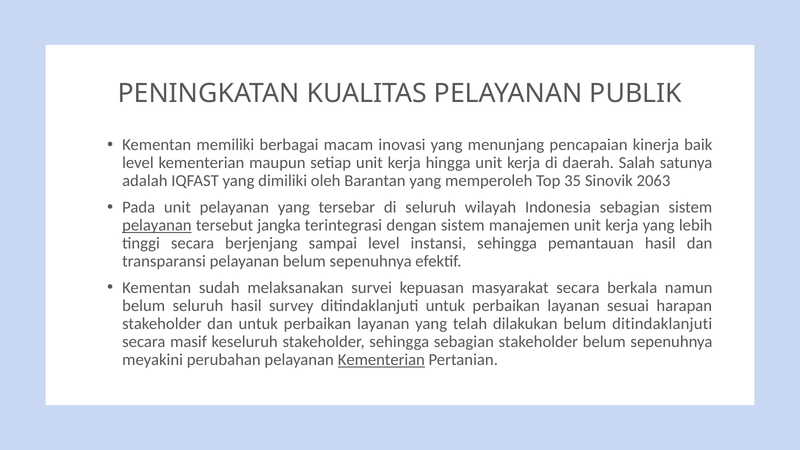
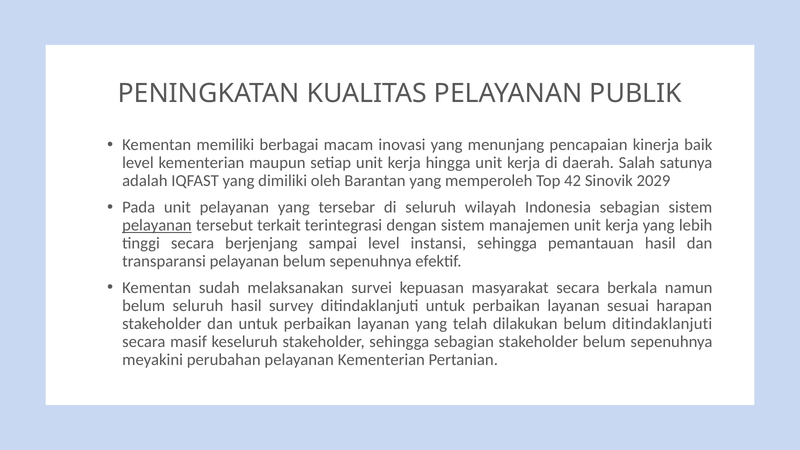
35: 35 -> 42 (573, 181)
2063: 2063 -> 2029 (653, 181)
jangka: jangka -> terkait (279, 225)
Kementerian underline: present -> none (381, 360)
